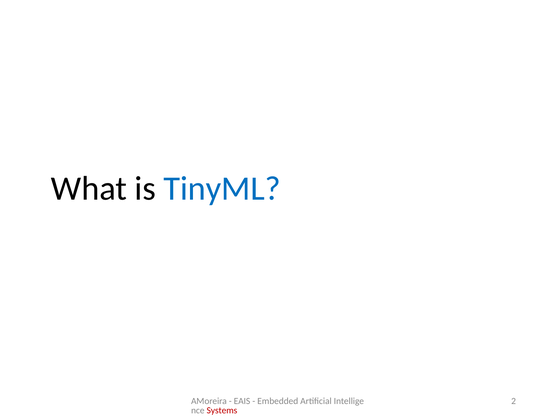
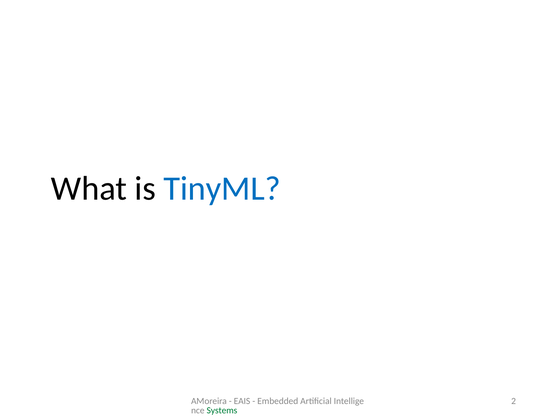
Systems colour: red -> green (222, 410)
